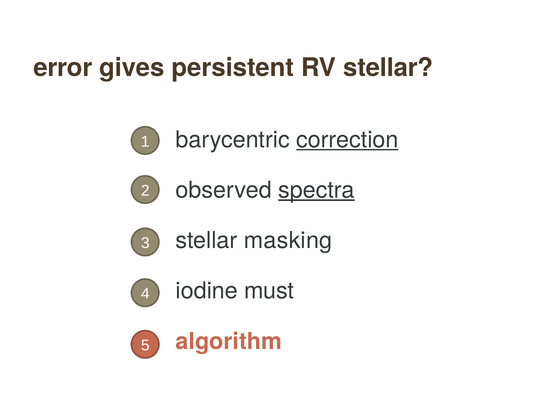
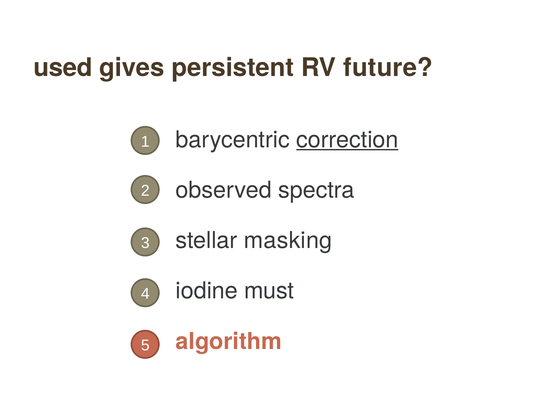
error: error -> used (63, 68)
RV stellar: stellar -> future (388, 68)
spectra underline: present -> none (316, 190)
